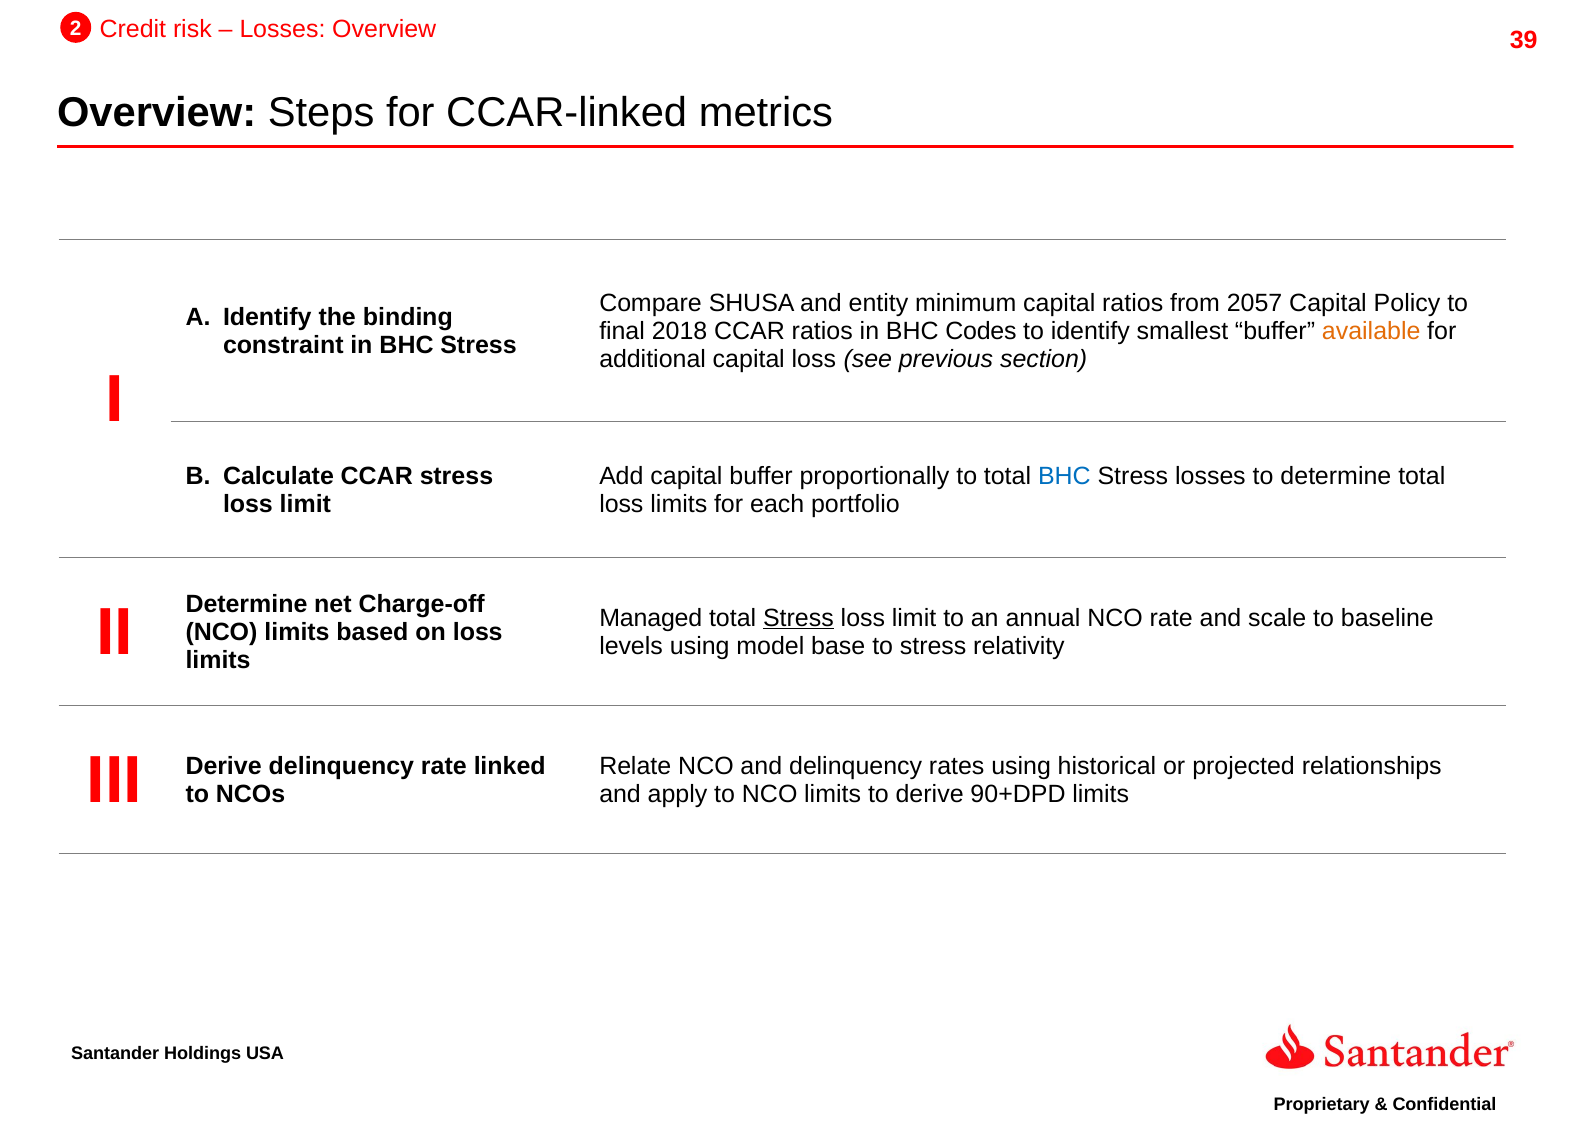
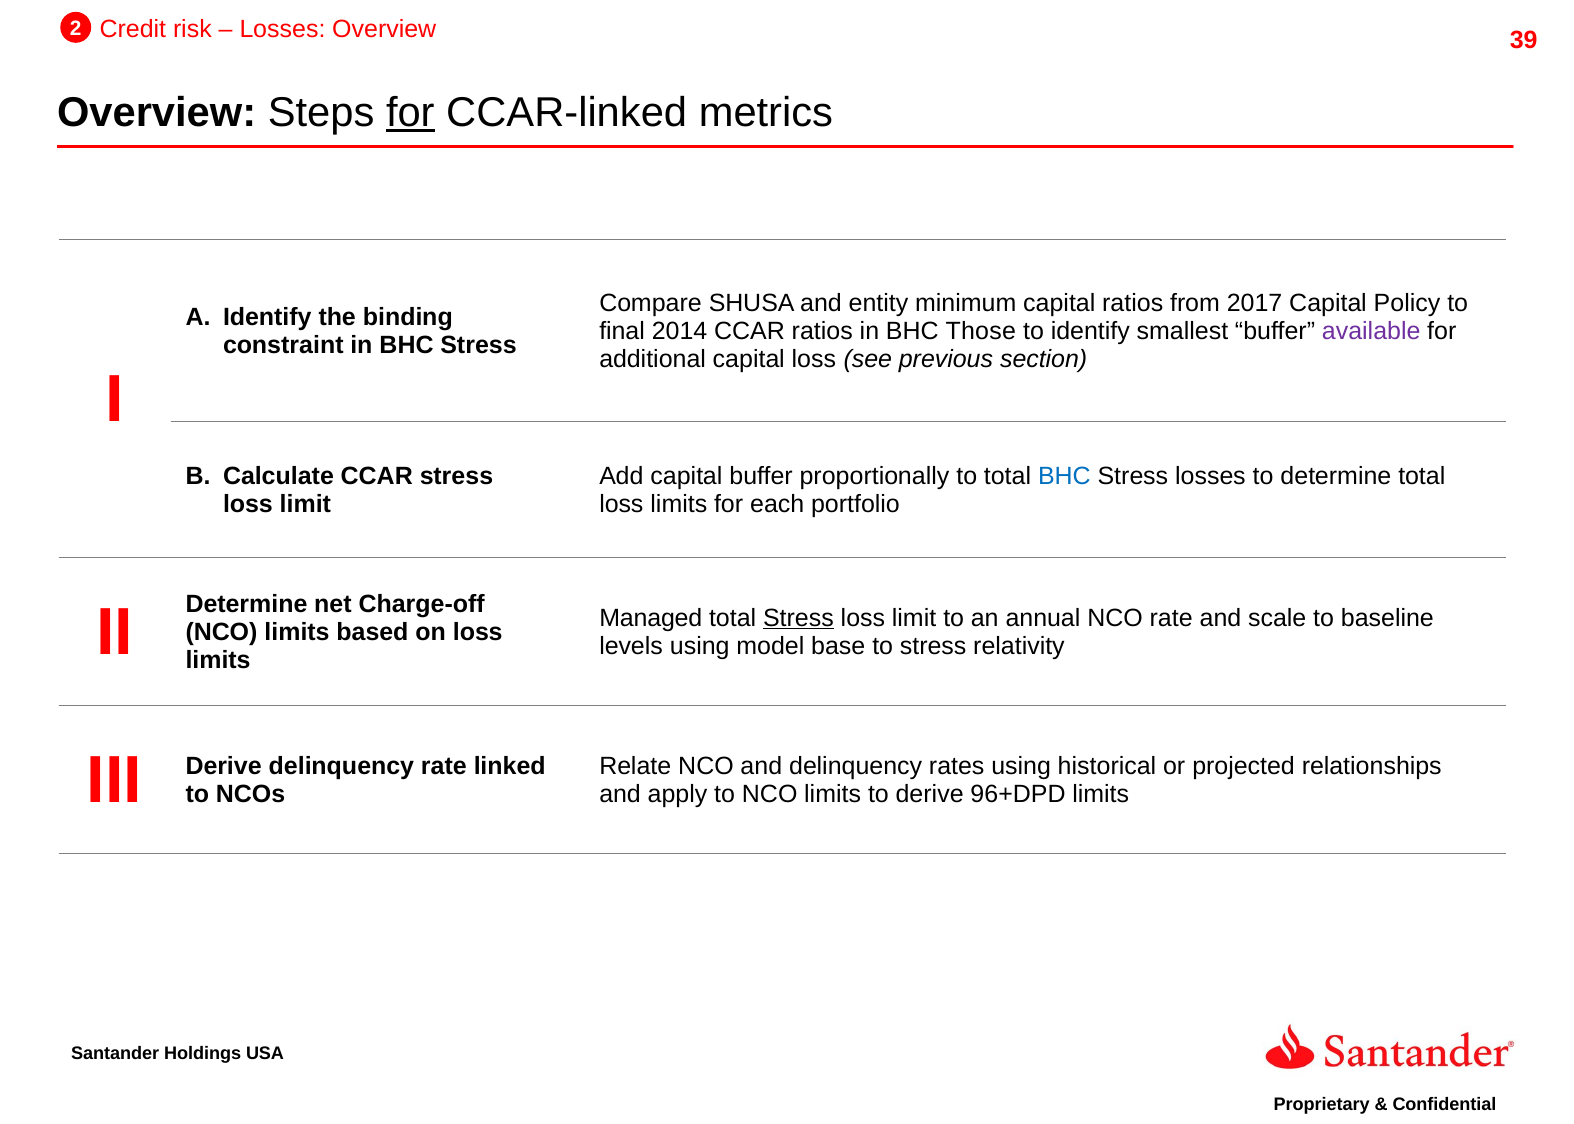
for underline: none -> present (410, 113)
2057: 2057 -> 2017 (1255, 303)
2018: 2018 -> 2014 (680, 331)
Codes: Codes -> Those (981, 331)
available colour: orange -> purple (1371, 331)
90+DPD: 90+DPD -> 96+DPD (1018, 794)
